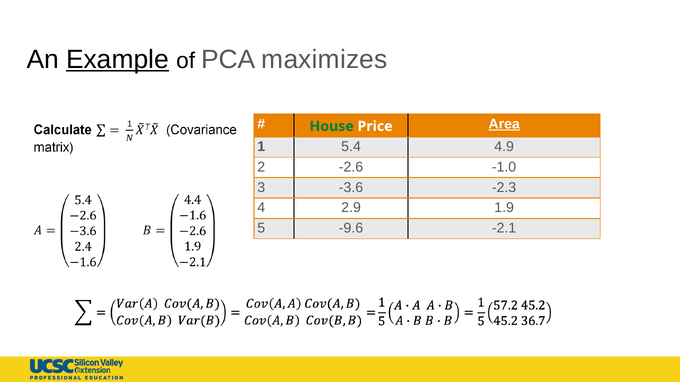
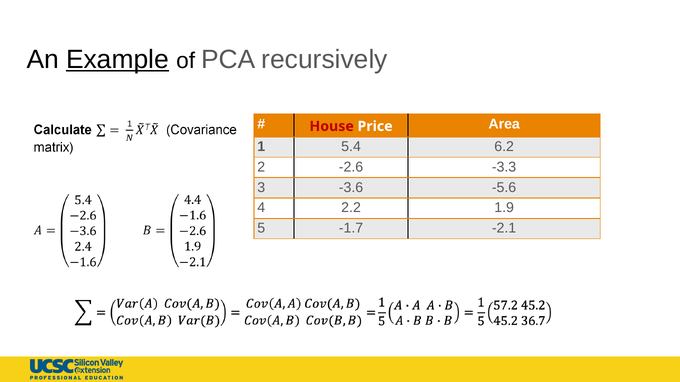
maximizes: maximizes -> recursively (325, 60)
House colour: green -> red (332, 126)
Area underline: present -> none (504, 124)
4.9: 4.9 -> 6.2 (504, 147)
-1.0: -1.0 -> -3.3 (504, 167)
-2.3: -2.3 -> -5.6 (504, 188)
2.9: 2.9 -> 2.2 (351, 208)
-9.6: -9.6 -> -1.7 (351, 228)
